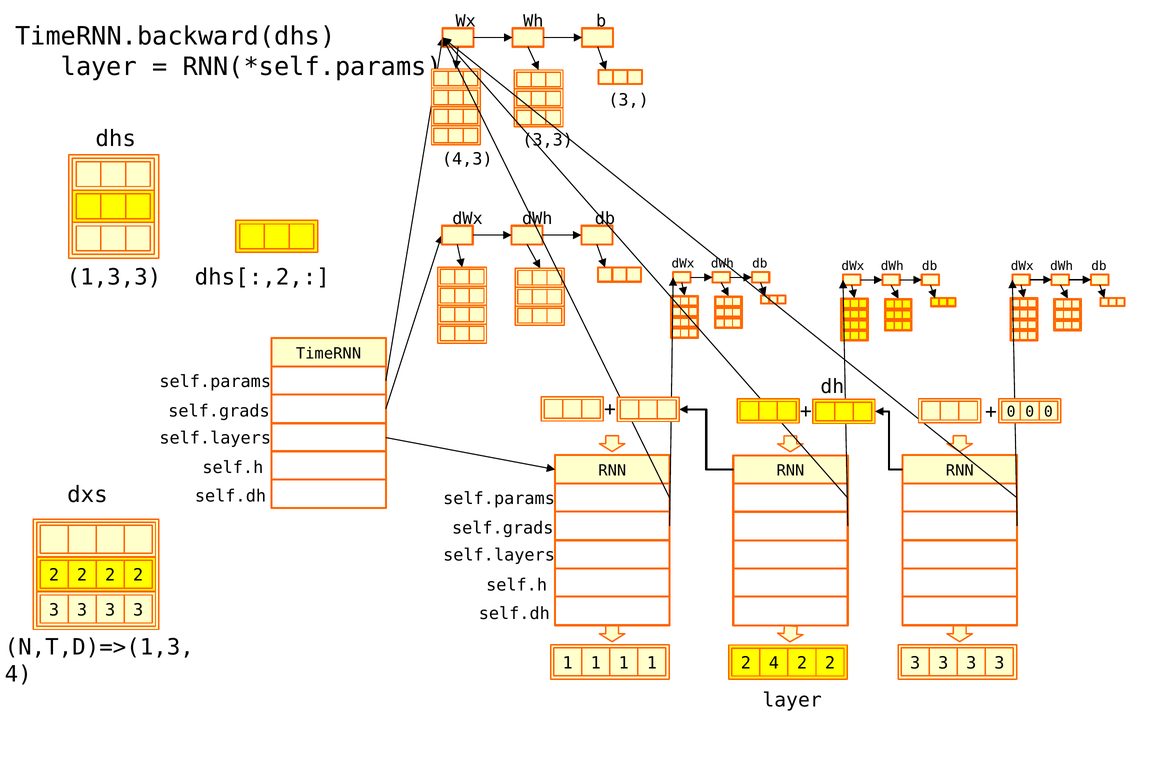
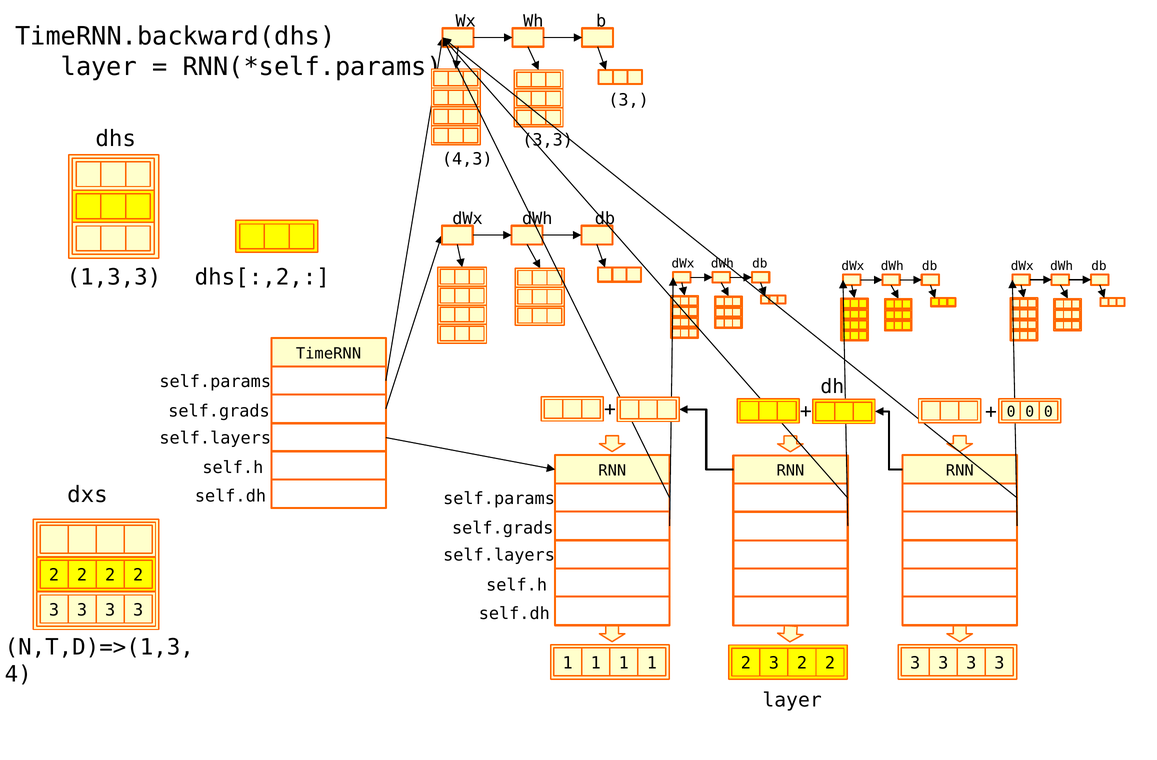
4: 4 -> 3 (774, 663)
